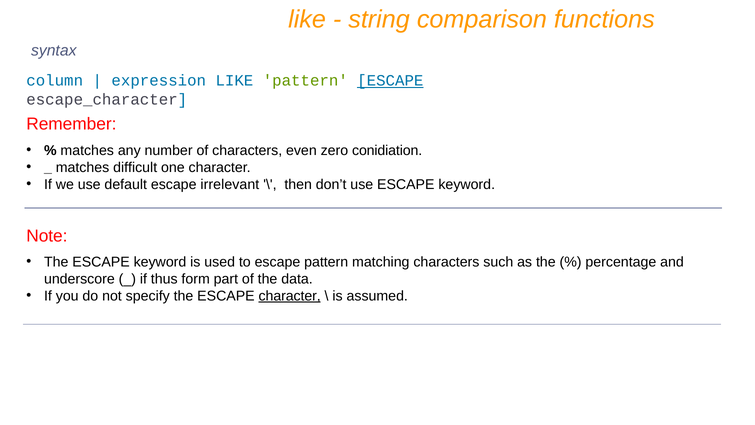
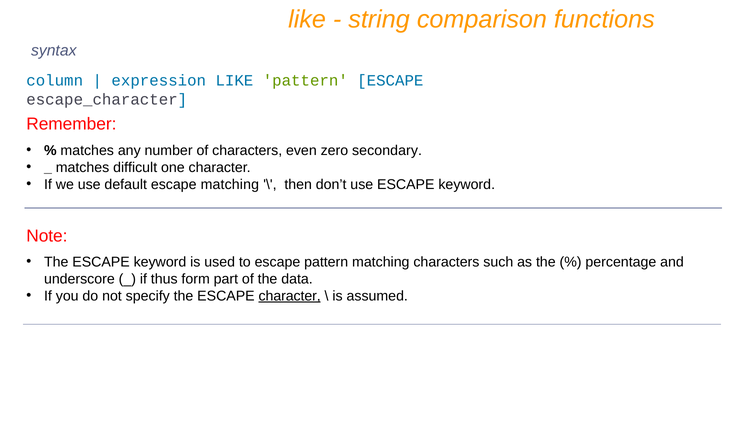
ESCAPE underline: present -> none (390, 80)
conidiation: conidiation -> secondary (387, 150)
escape irrelevant: irrelevant -> matching (230, 184)
